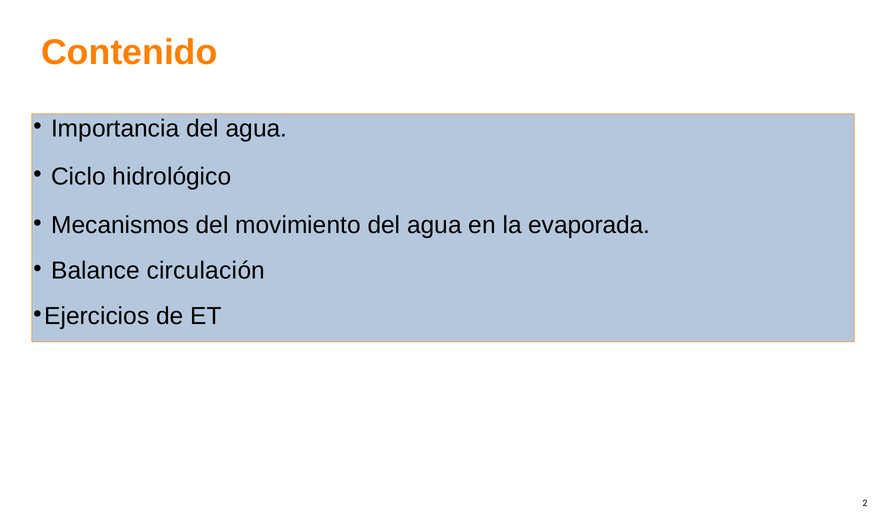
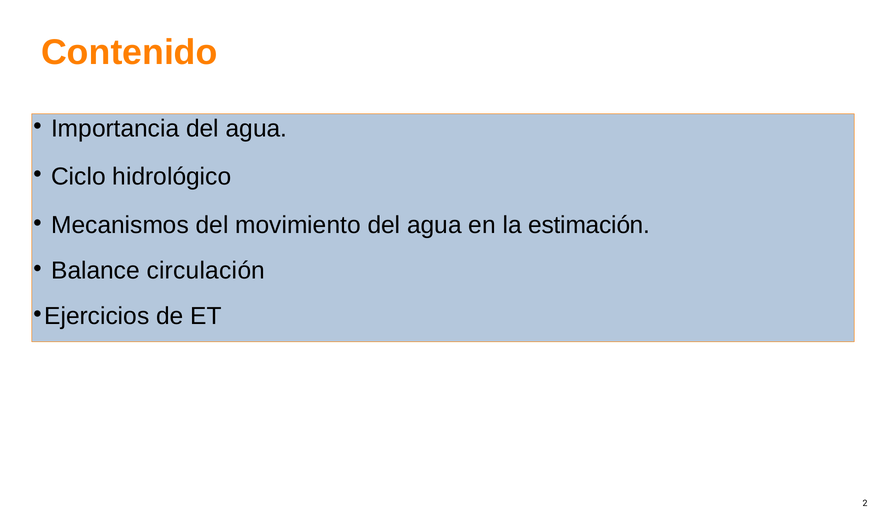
evaporada: evaporada -> estimación (589, 225)
